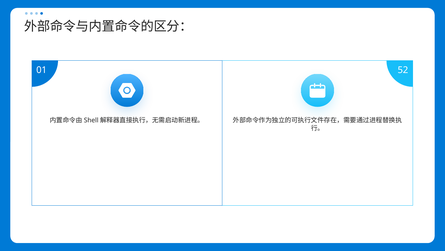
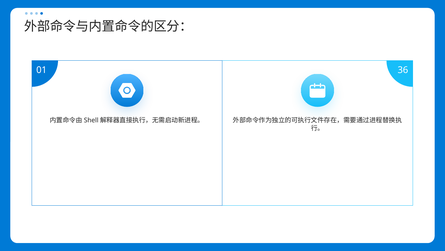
52: 52 -> 36 (403, 70)
